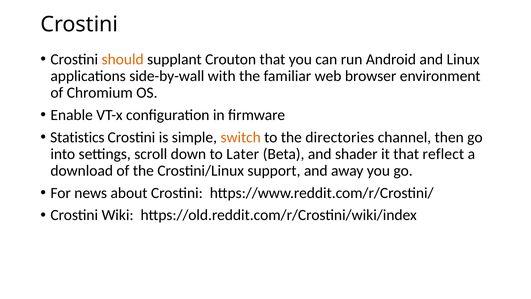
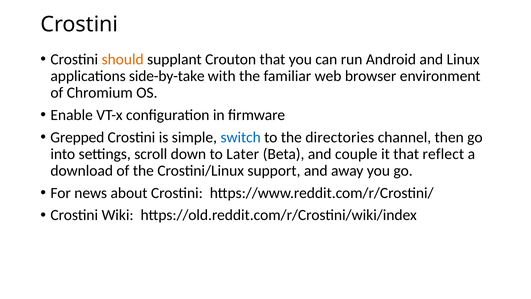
side-by-wall: side-by-wall -> side-by-take (167, 76)
Statistics: Statistics -> Grepped (77, 137)
switch colour: orange -> blue (241, 137)
shader: shader -> couple (356, 154)
